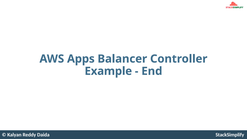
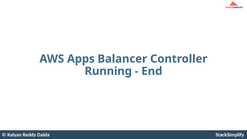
Example: Example -> Running (108, 71)
